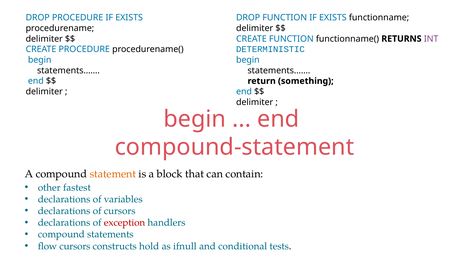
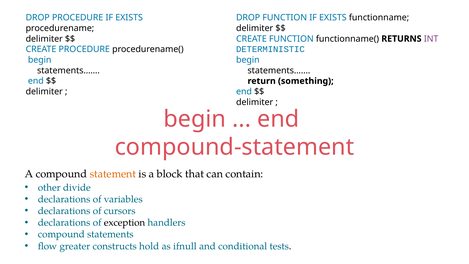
fastest: fastest -> divide (77, 187)
exception colour: red -> black (125, 223)
flow cursors: cursors -> greater (75, 246)
